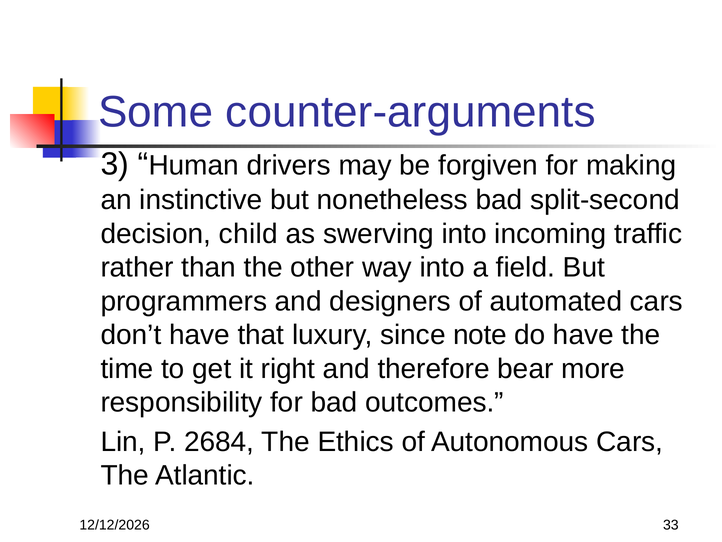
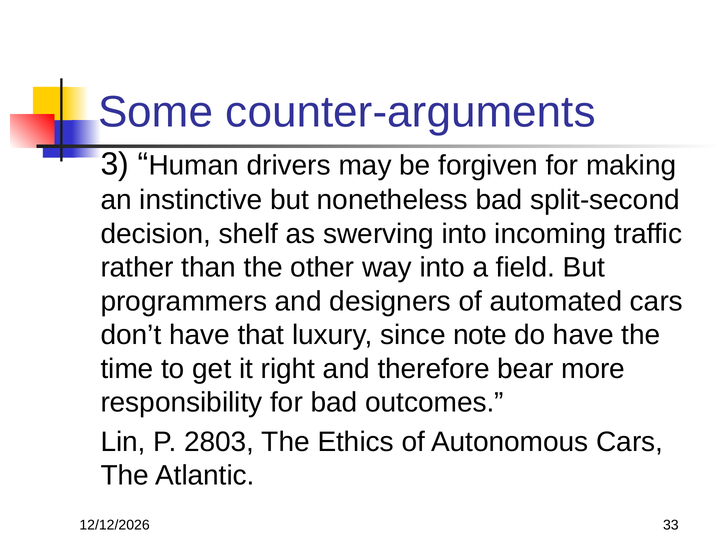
child: child -> shelf (248, 234)
2684: 2684 -> 2803 (219, 442)
